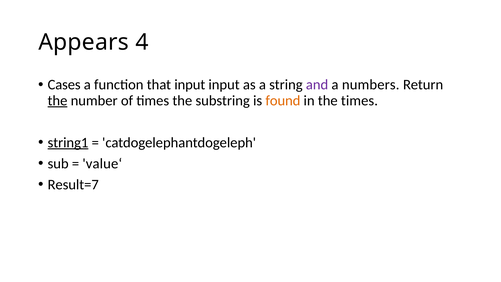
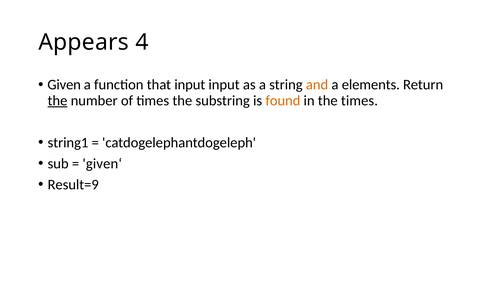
Cases: Cases -> Given (64, 85)
and colour: purple -> orange (317, 85)
numbers: numbers -> elements (371, 85)
string1 underline: present -> none (68, 143)
value‘: value‘ -> given‘ (102, 164)
Result=7: Result=7 -> Result=9 (73, 185)
